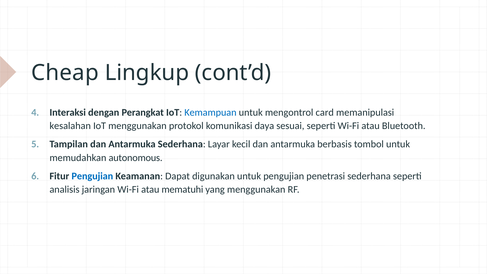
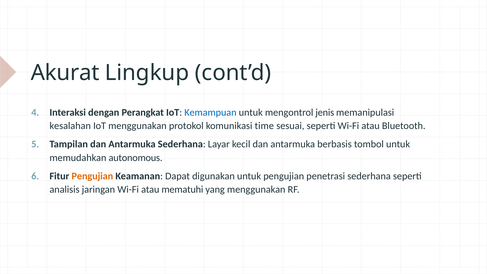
Cheap: Cheap -> Akurat (65, 73)
card: card -> jenis (325, 112)
daya: daya -> time (264, 126)
Pengujian colour: blue -> orange (92, 176)
